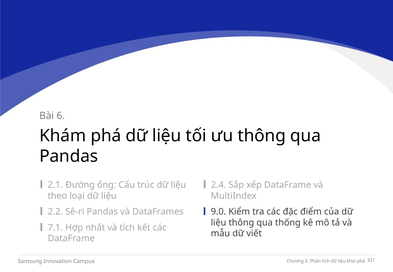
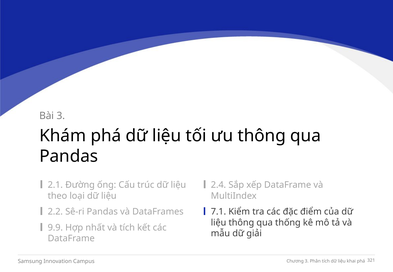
Bài 6: 6 -> 3 (61, 116)
9.0: 9.0 -> 7.1 (218, 212)
7.1: 7.1 -> 9.9 (55, 228)
viết: viết -> giải (254, 234)
